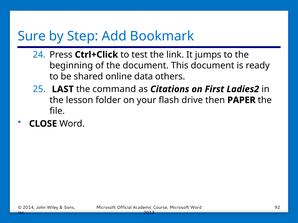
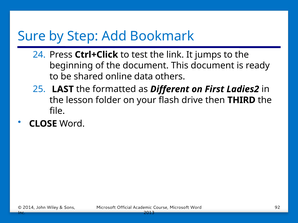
command: command -> formatted (114, 89)
Citations: Citations -> Different (170, 89)
PAPER: PAPER -> THIRD (241, 100)
